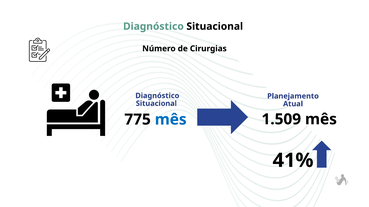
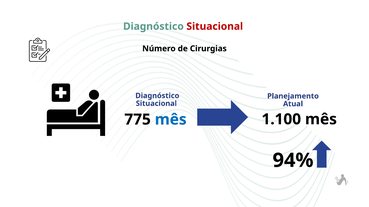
Situacional colour: black -> red (215, 26)
1.509: 1.509 -> 1.100 (281, 120)
41%: 41% -> 94% (293, 161)
